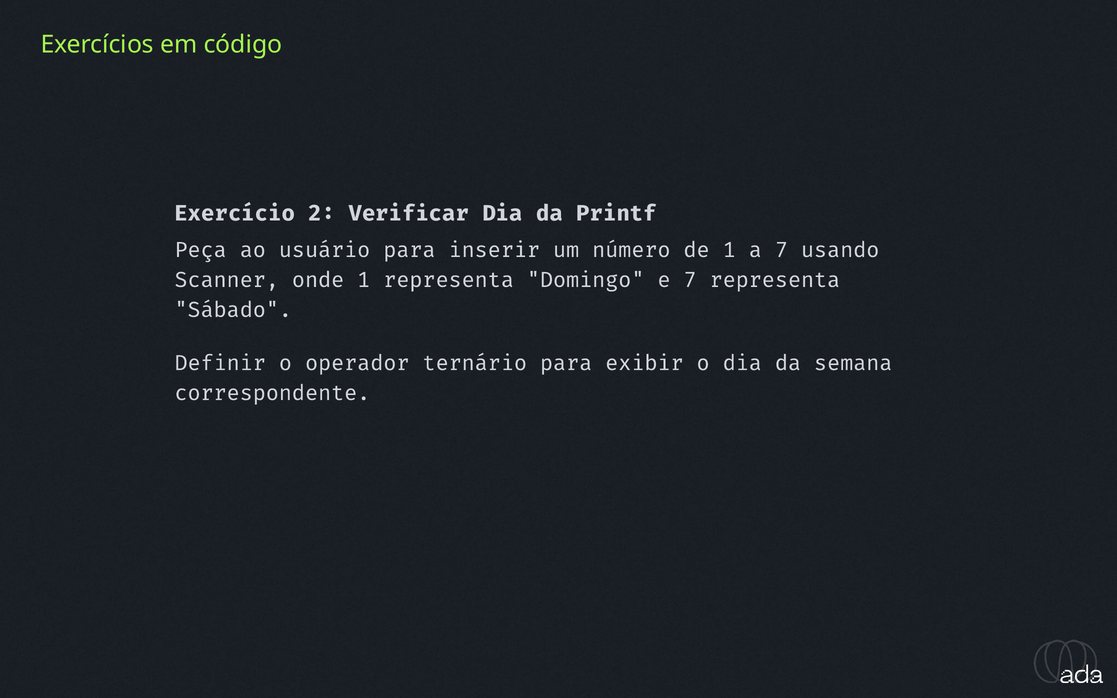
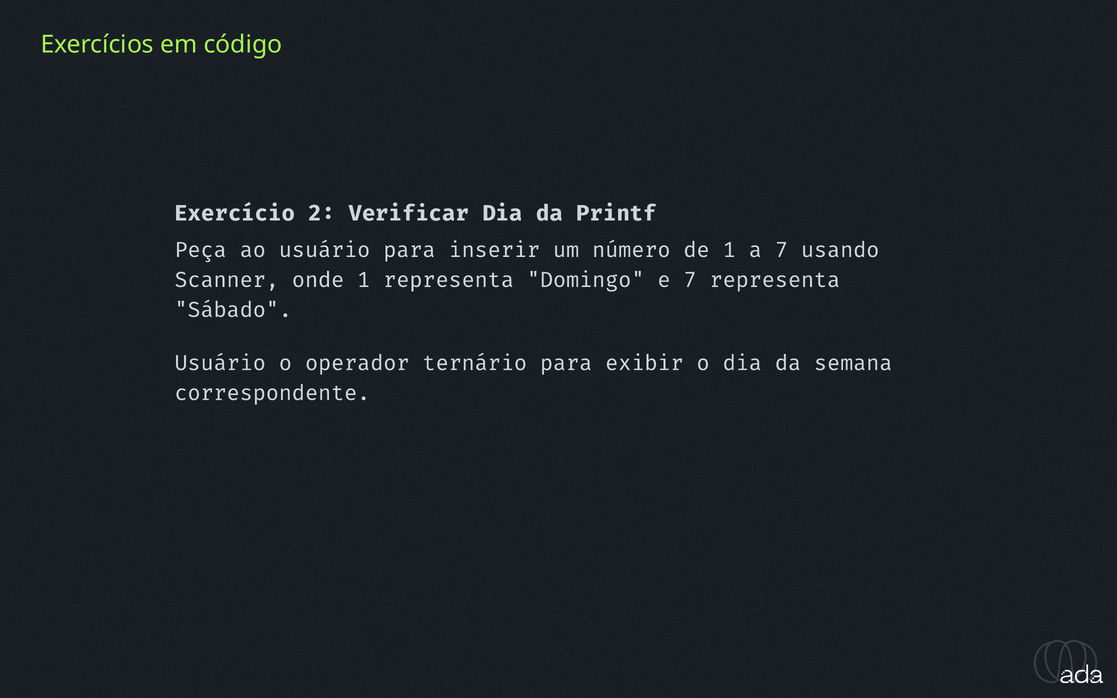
Definir: Definir -> Usuário (220, 363)
